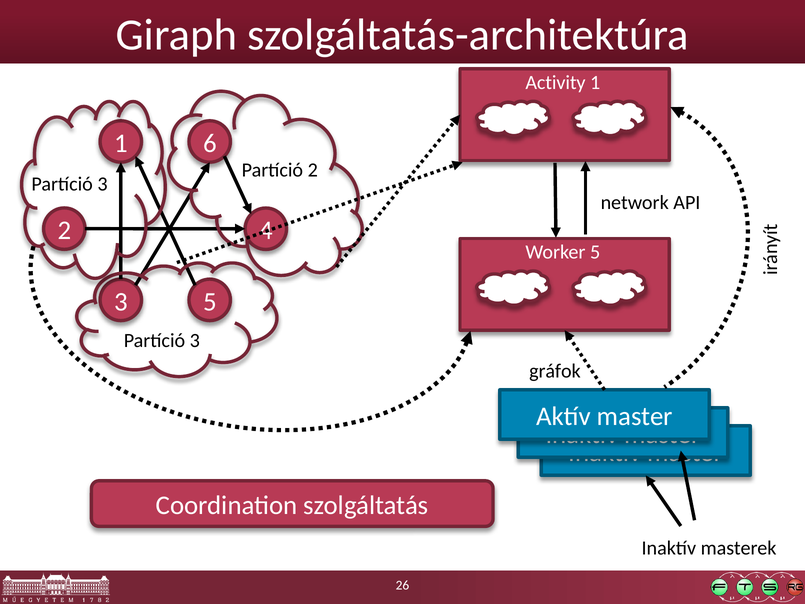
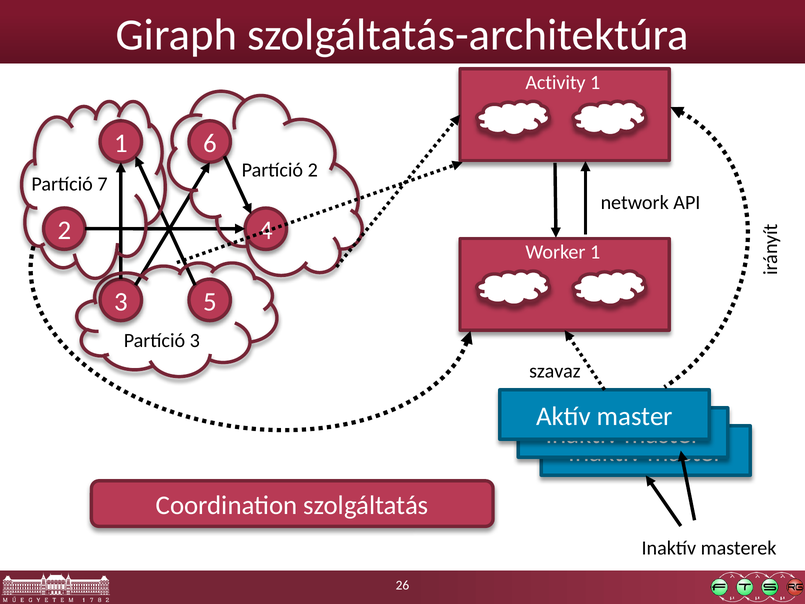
3: 3 -> 7 (102, 184)
Worker 5: 5 -> 1 (595, 252)
gráfok: gráfok -> szavaz (555, 371)
